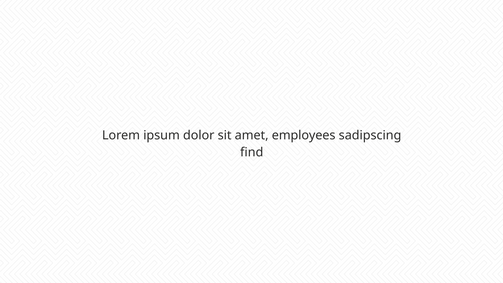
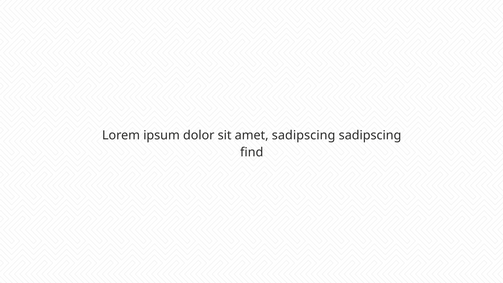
amet employees: employees -> sadipscing (304, 135)
